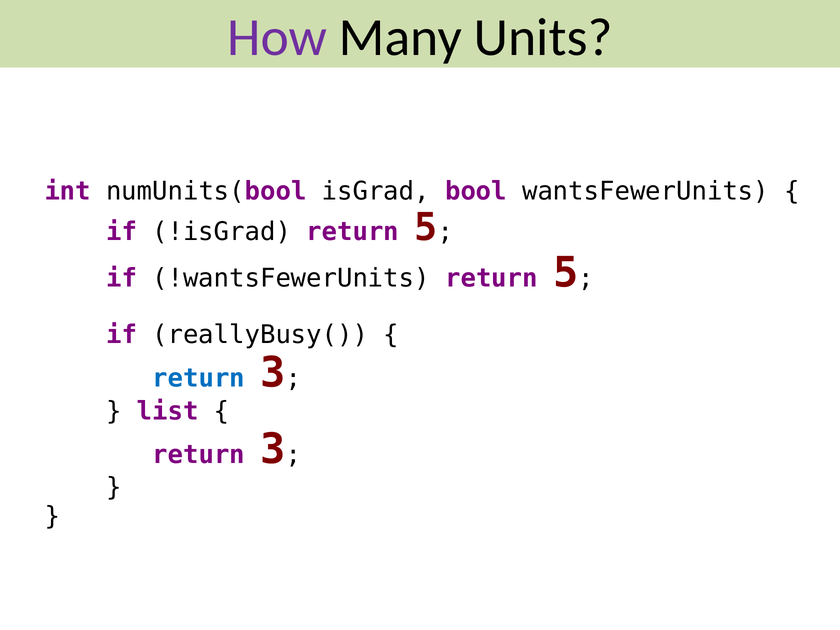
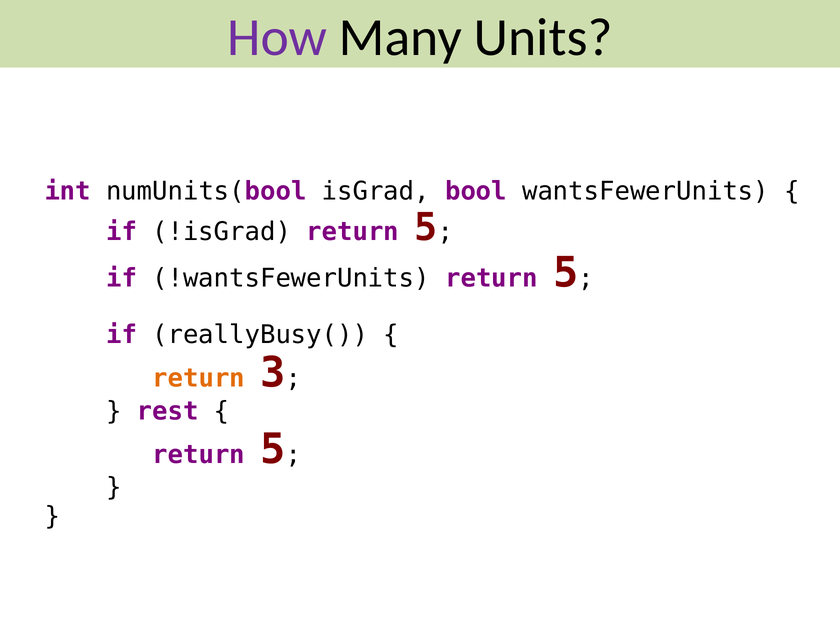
return colour: blue -> orange (199, 379)
list: list -> rest (168, 411)
3: 3 -> 5 (273, 449)
